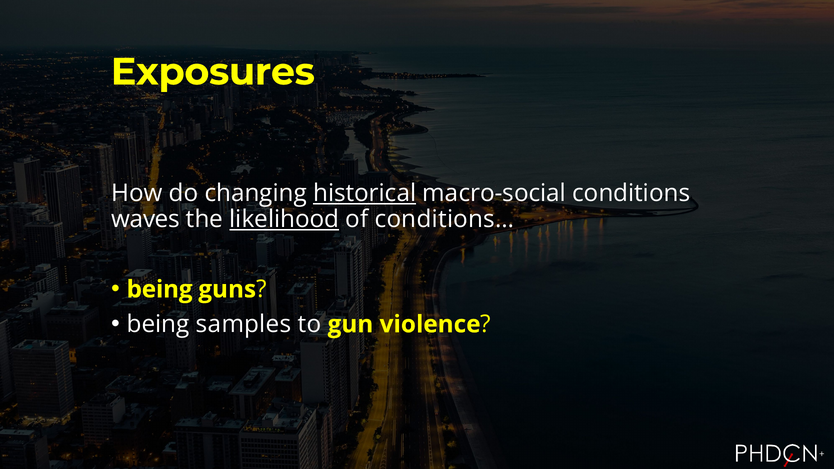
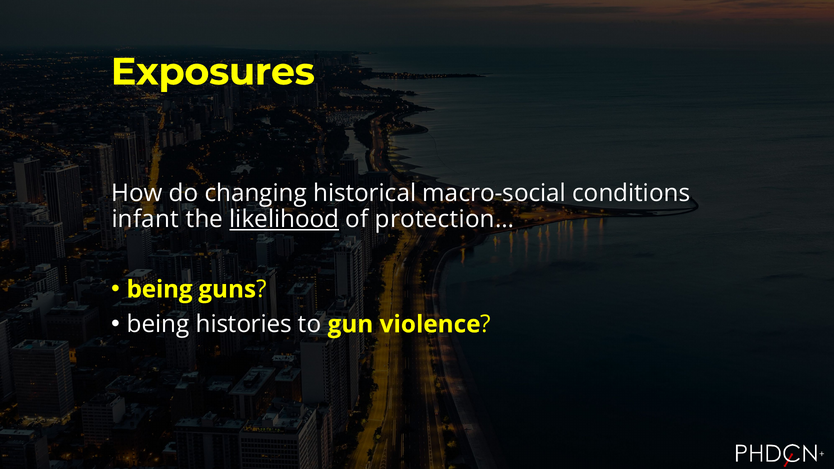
historical underline: present -> none (365, 193)
waves: waves -> infant (145, 219)
conditions…: conditions… -> protection… (444, 219)
samples: samples -> histories (244, 324)
